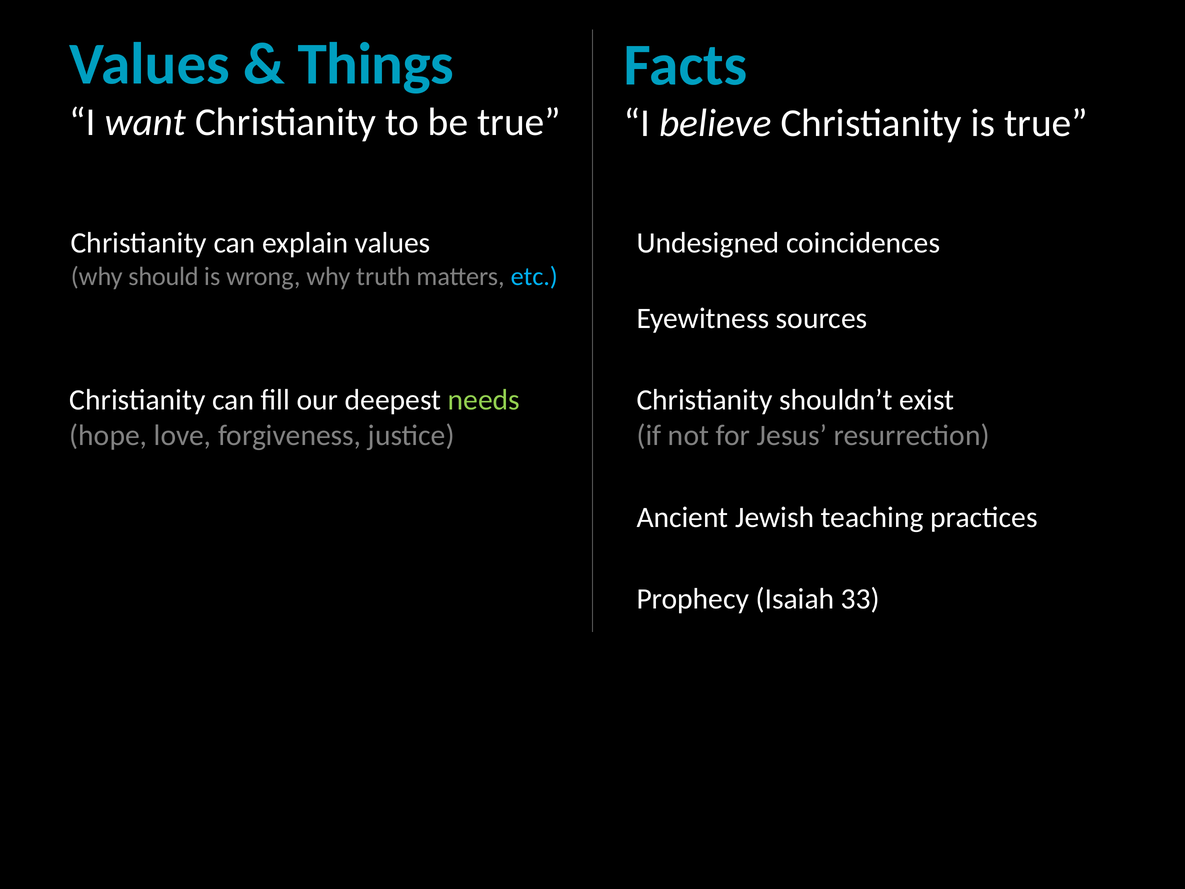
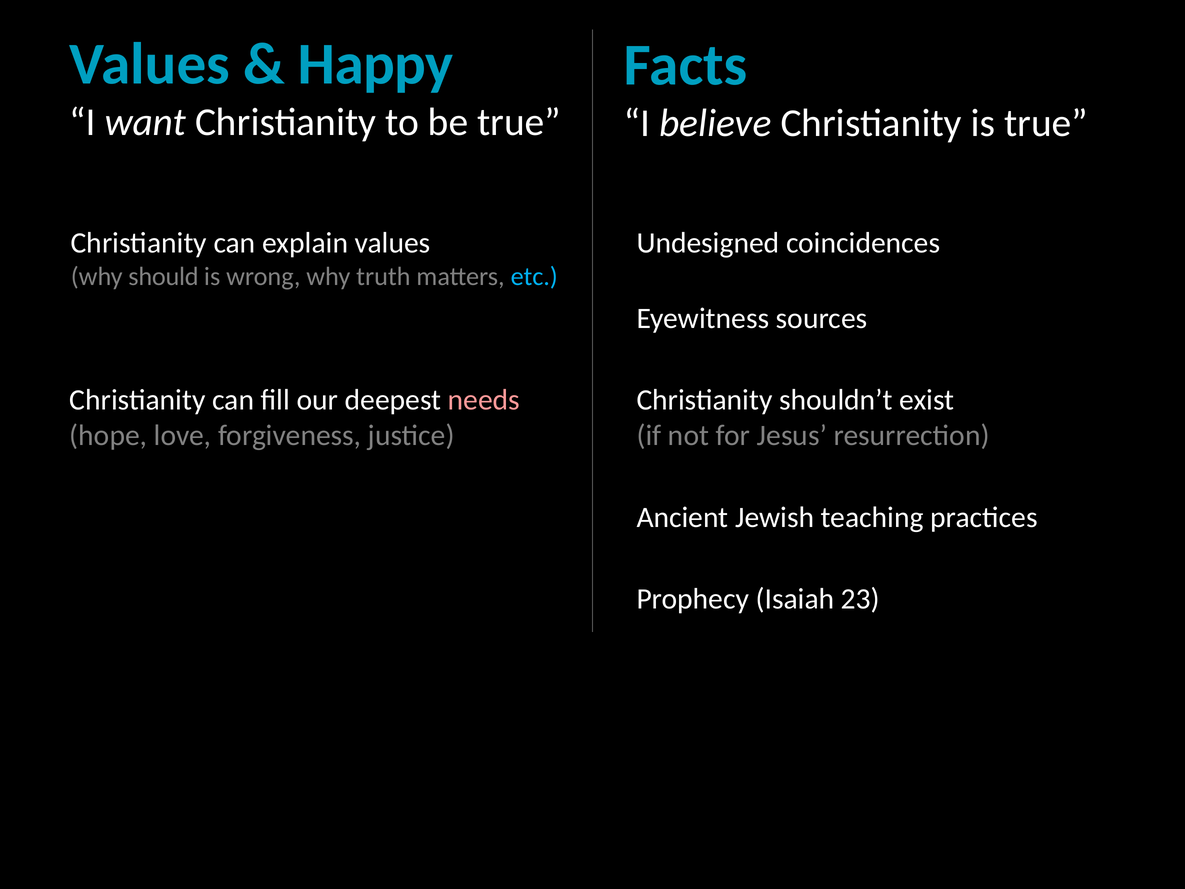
Things: Things -> Happy (376, 64)
needs colour: light green -> pink (484, 400)
33: 33 -> 23 (860, 599)
